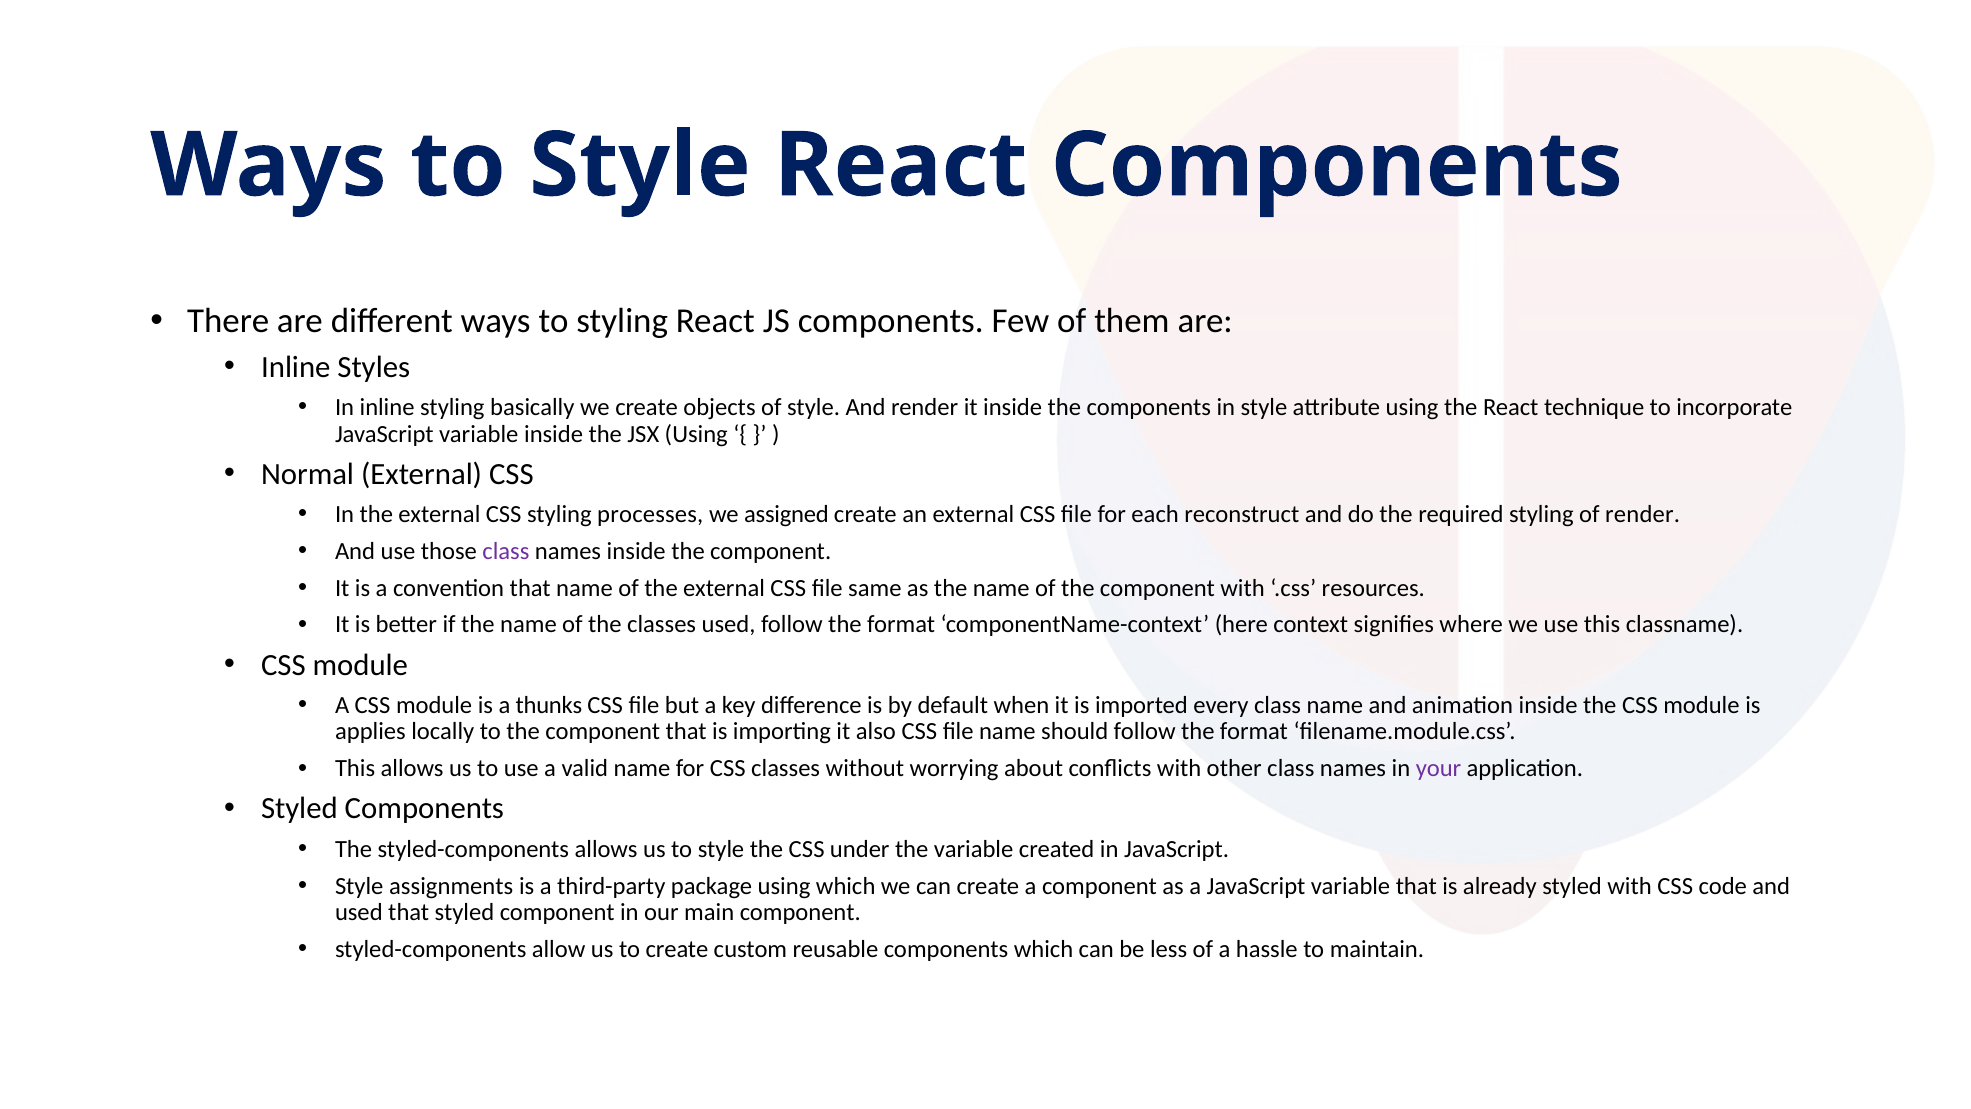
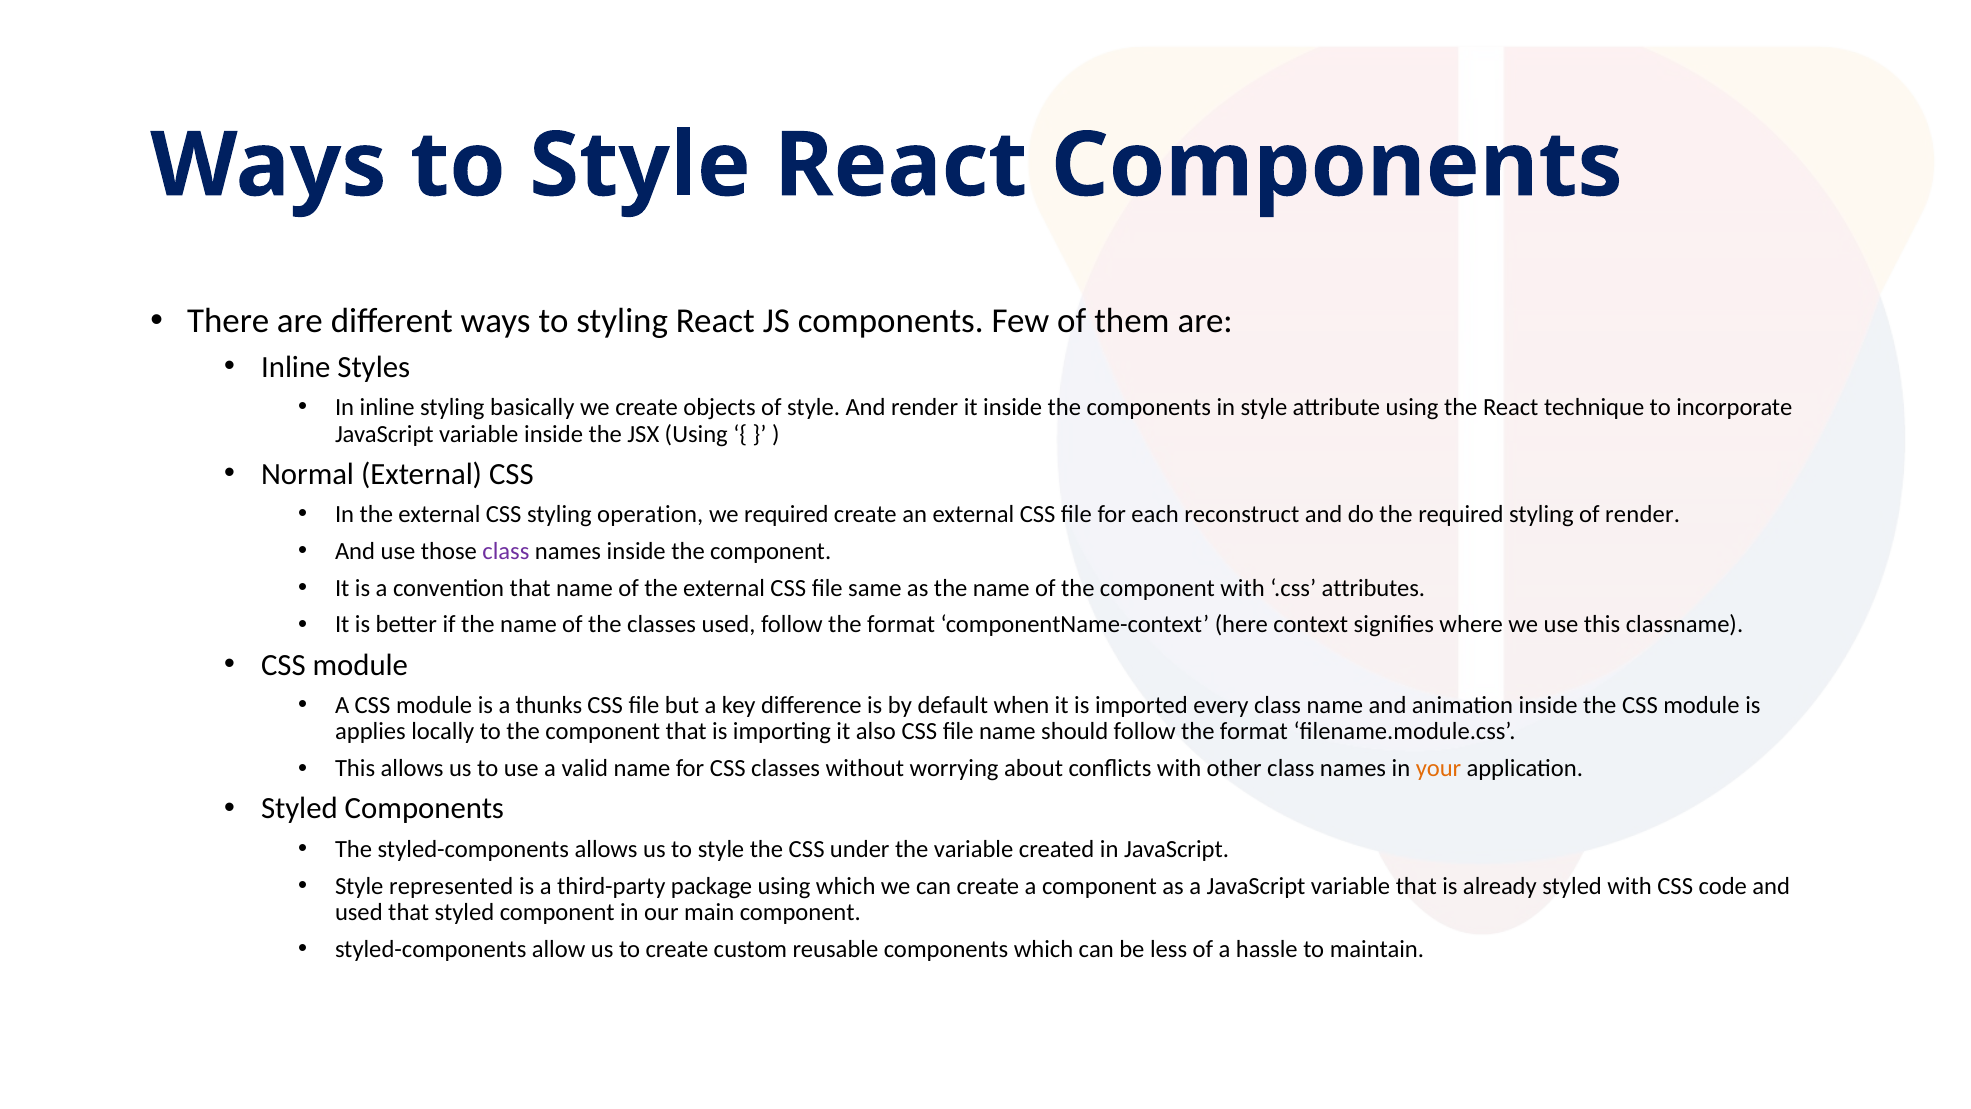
processes: processes -> operation (650, 514)
we assigned: assigned -> required (786, 514)
resources: resources -> attributes (1373, 588)
your colour: purple -> orange (1438, 768)
assignments: assignments -> represented (451, 886)
